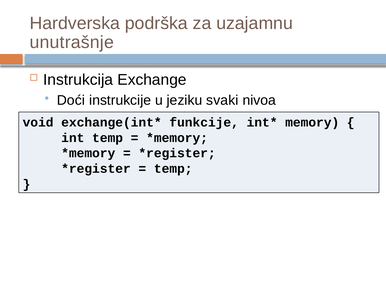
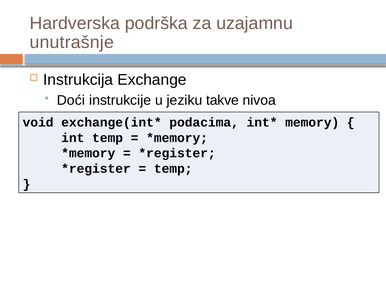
svaki: svaki -> takve (222, 100)
funkcije: funkcije -> podacima (204, 123)
